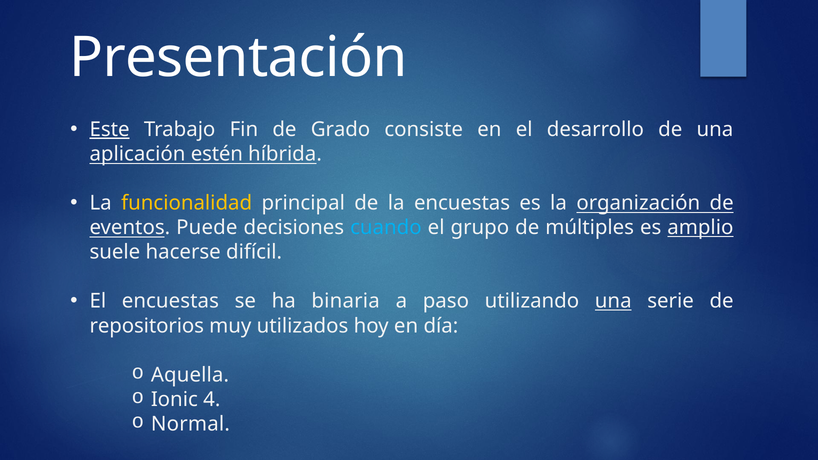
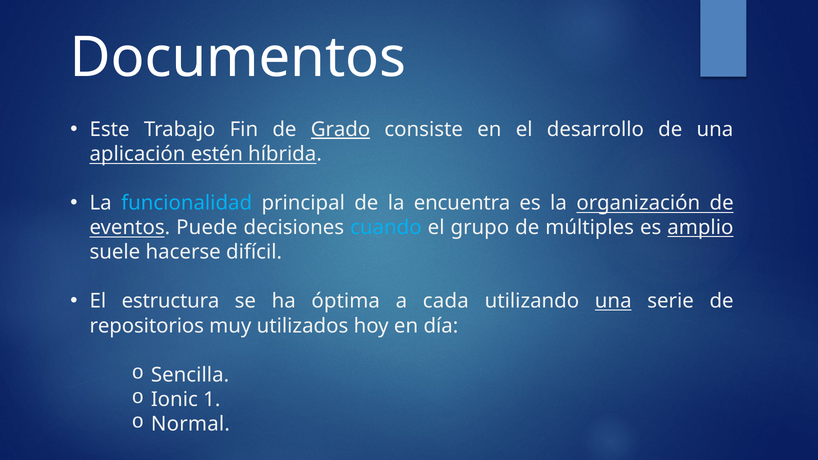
Presentación: Presentación -> Documentos (238, 58)
Este underline: present -> none (110, 130)
Grado underline: none -> present (341, 130)
funcionalidad colour: yellow -> light blue (187, 203)
la encuestas: encuestas -> encuentra (462, 203)
El encuestas: encuestas -> estructura (171, 301)
binaria: binaria -> óptima (346, 301)
paso: paso -> cada (446, 301)
Aquella: Aquella -> Sencilla (190, 375)
4: 4 -> 1 (212, 399)
